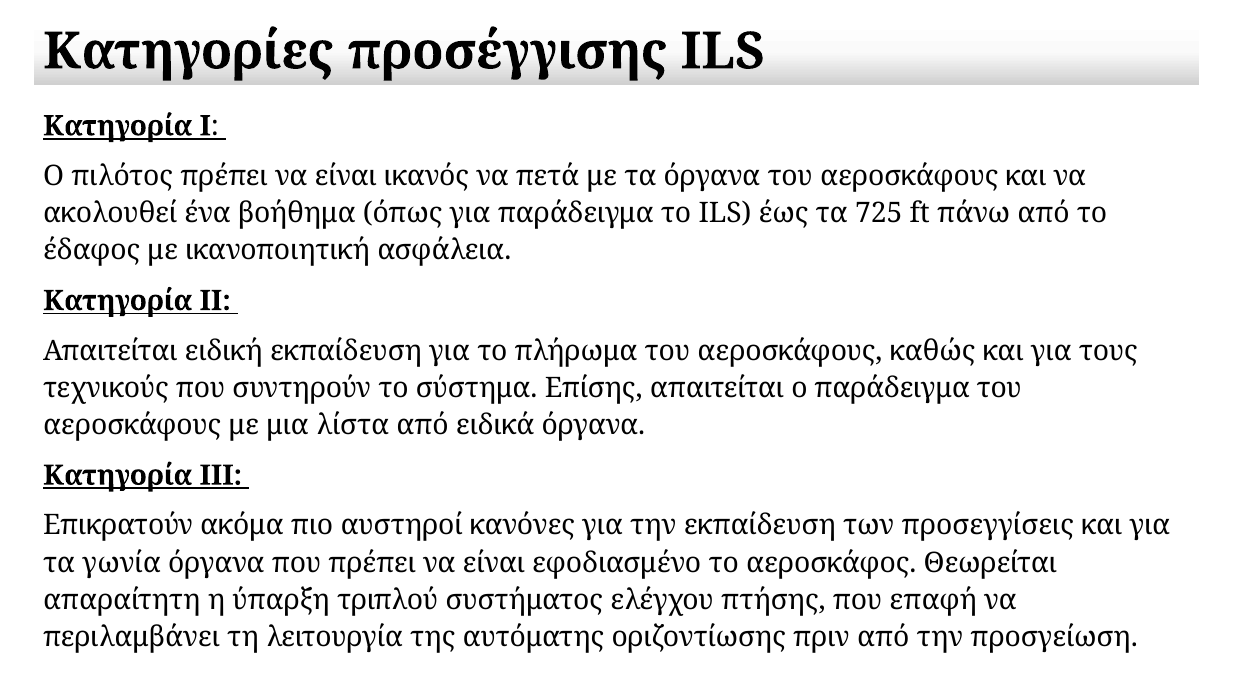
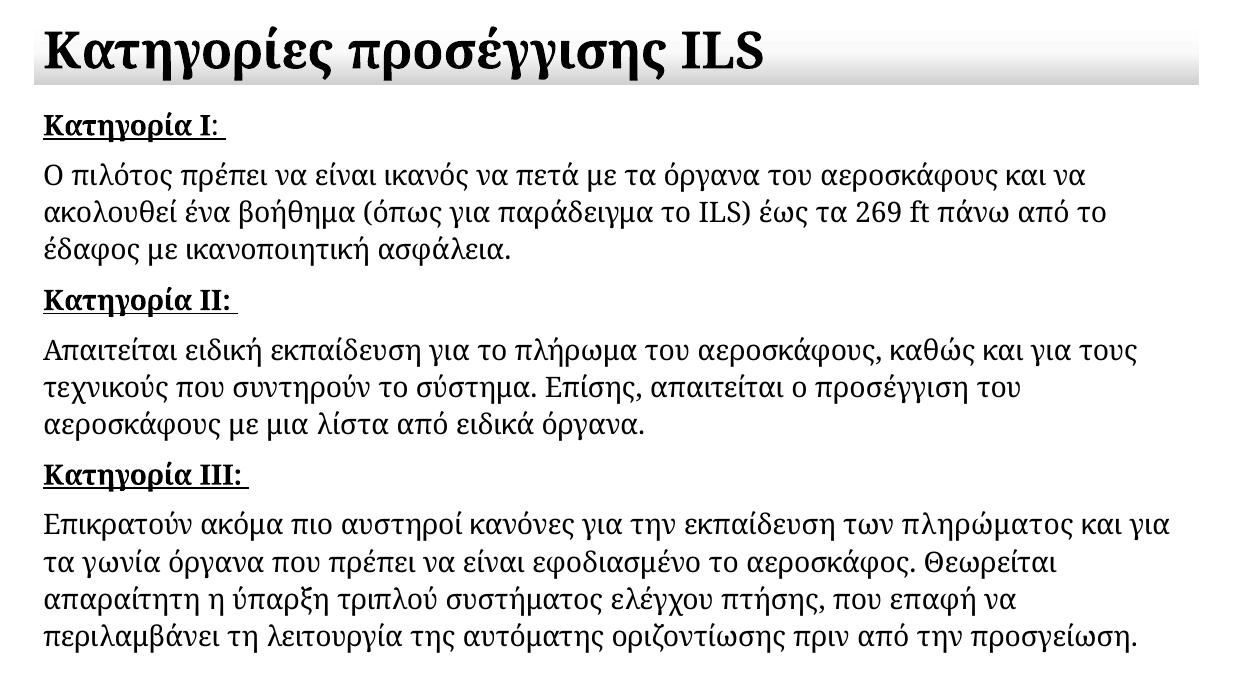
725: 725 -> 269 (879, 214)
ο παράδειγμα: παράδειγμα -> προσέγγιση (892, 388)
προσεγγίσεις: προσεγγίσεις -> πληρώματος (988, 526)
